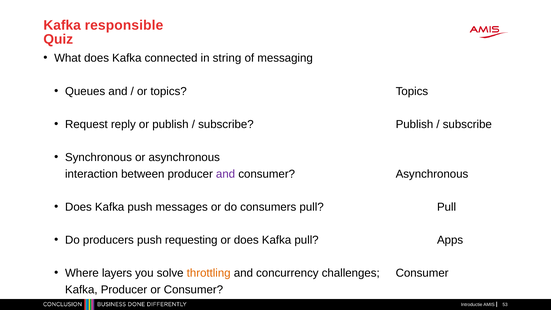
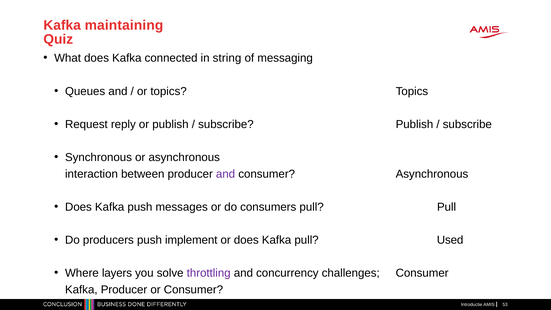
responsible: responsible -> maintaining (124, 25)
requesting: requesting -> implement (191, 240)
Apps: Apps -> Used (450, 240)
throttling colour: orange -> purple (209, 273)
